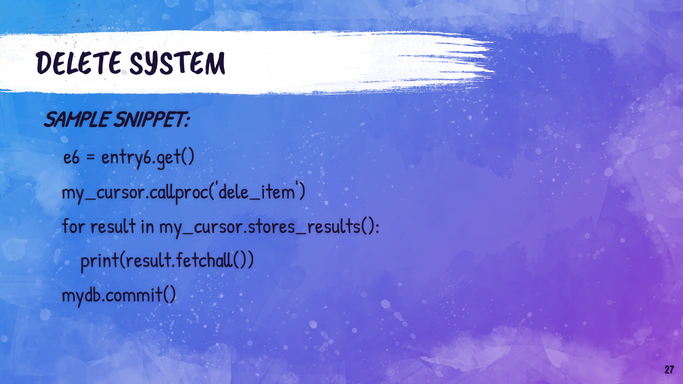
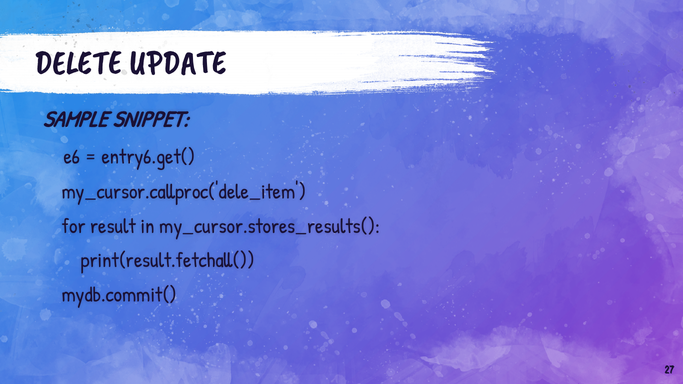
SYSTEM: SYSTEM -> UPDATE (178, 63)
